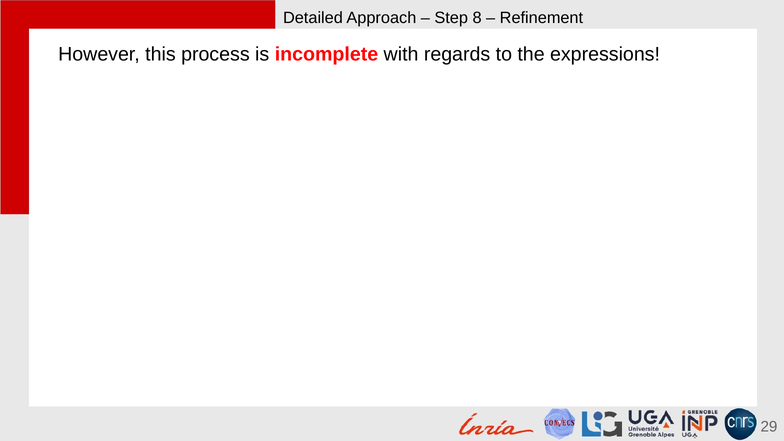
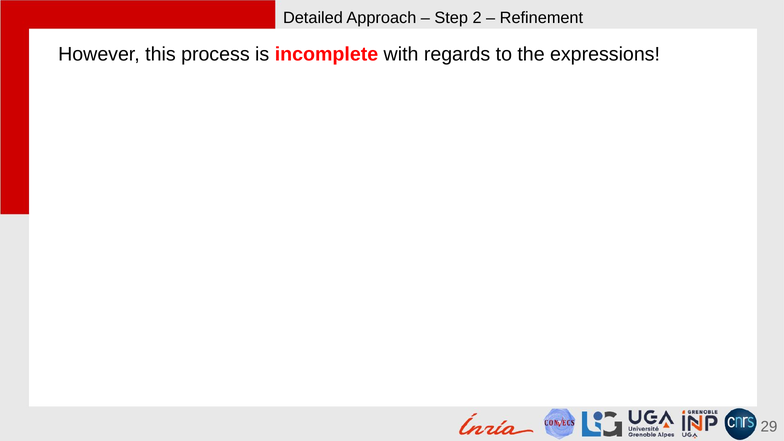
8: 8 -> 2 (477, 18)
